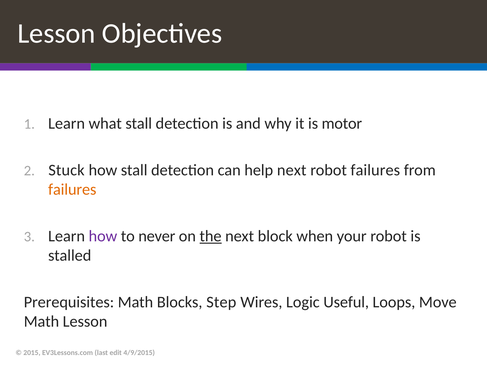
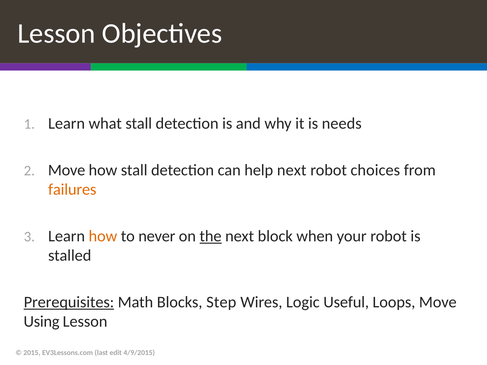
motor: motor -> needs (342, 124)
Stuck: Stuck -> Move (67, 170)
robot failures: failures -> choices (375, 170)
how colour: purple -> orange (103, 236)
Prerequisites underline: none -> present (69, 302)
Math: Math -> Using (42, 322)
